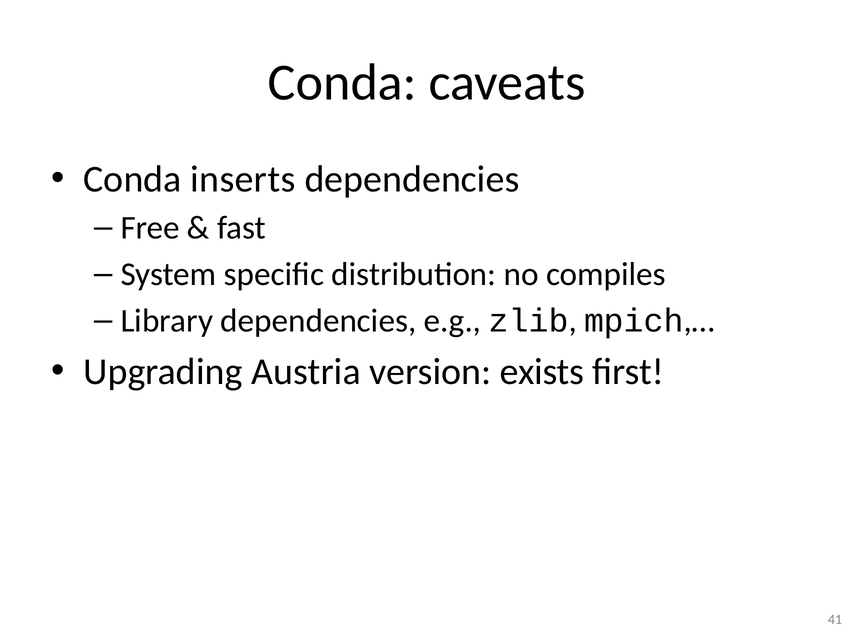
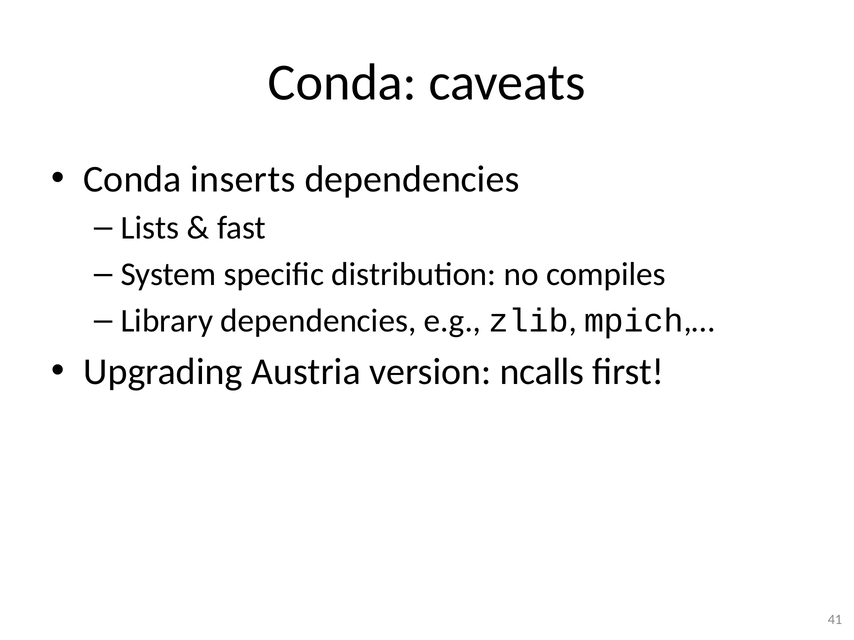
Free: Free -> Lists (150, 228)
exists: exists -> ncalls (542, 372)
